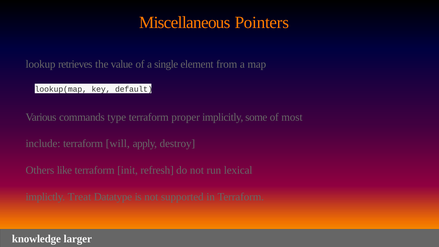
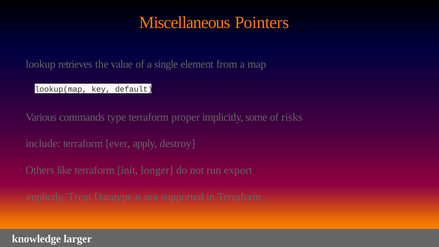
most: most -> risks (292, 117)
will: will -> ever (118, 144)
refresh: refresh -> longer (157, 170)
lexical: lexical -> export (238, 170)
